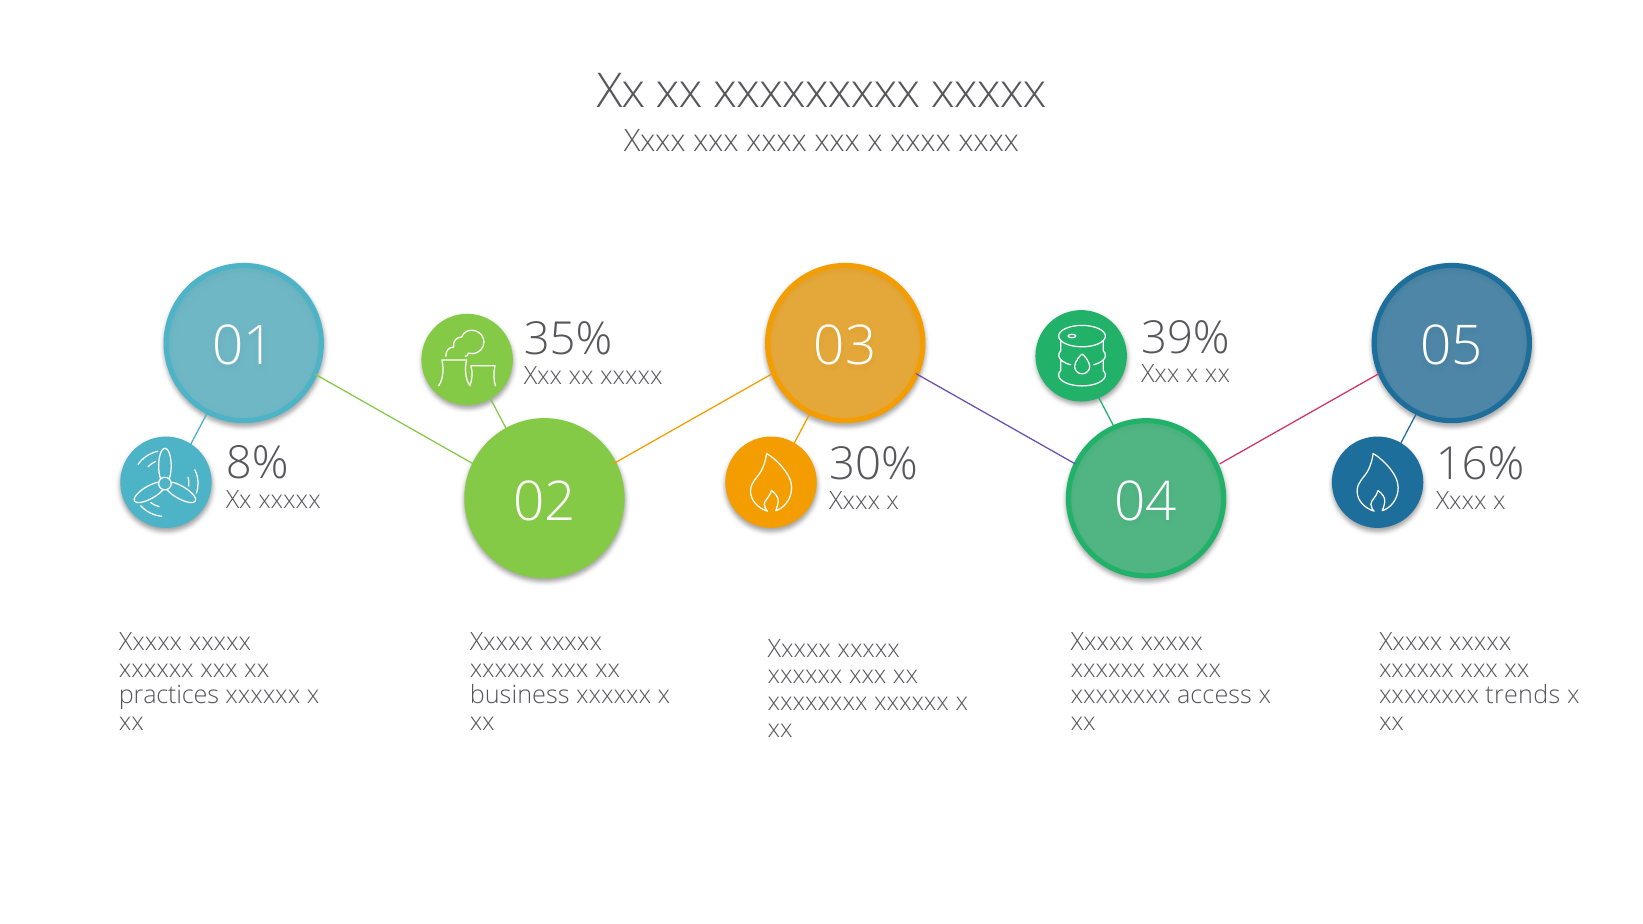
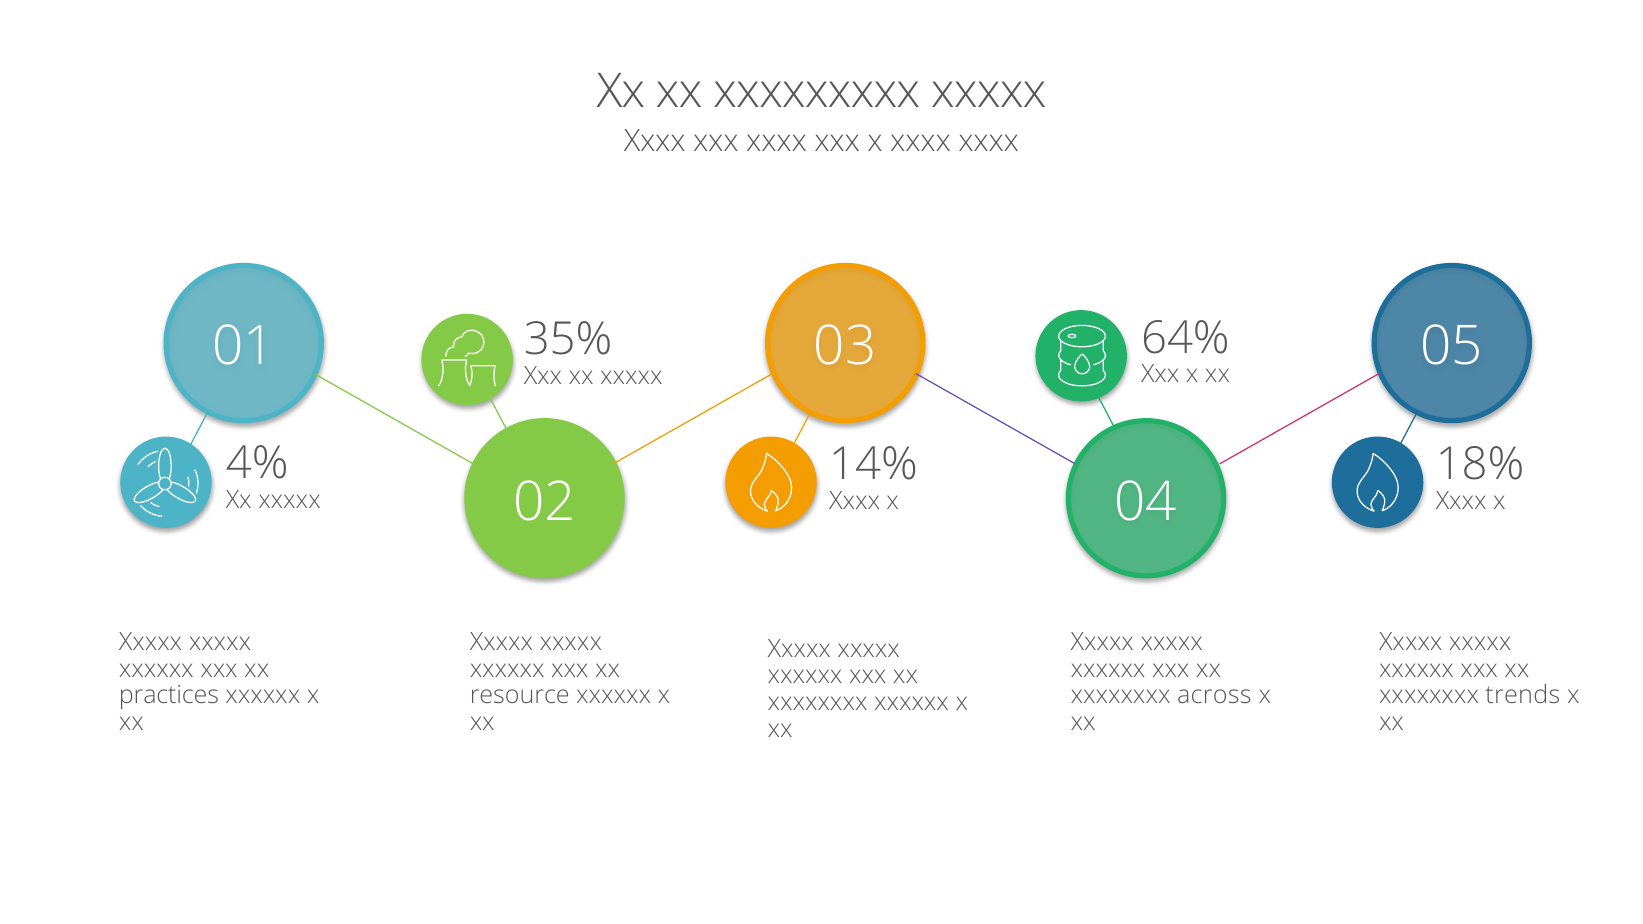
39%: 39% -> 64% (1185, 338)
8%: 8% -> 4% (257, 464)
30%: 30% -> 14% (873, 465)
16%: 16% -> 18% (1480, 465)
business: business -> resource (520, 696)
access: access -> across (1214, 696)
